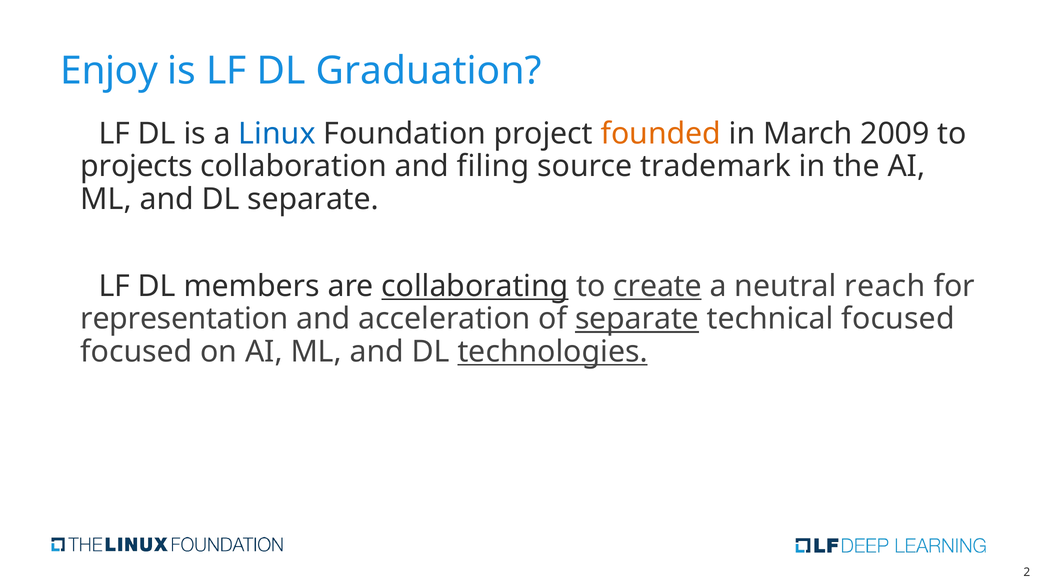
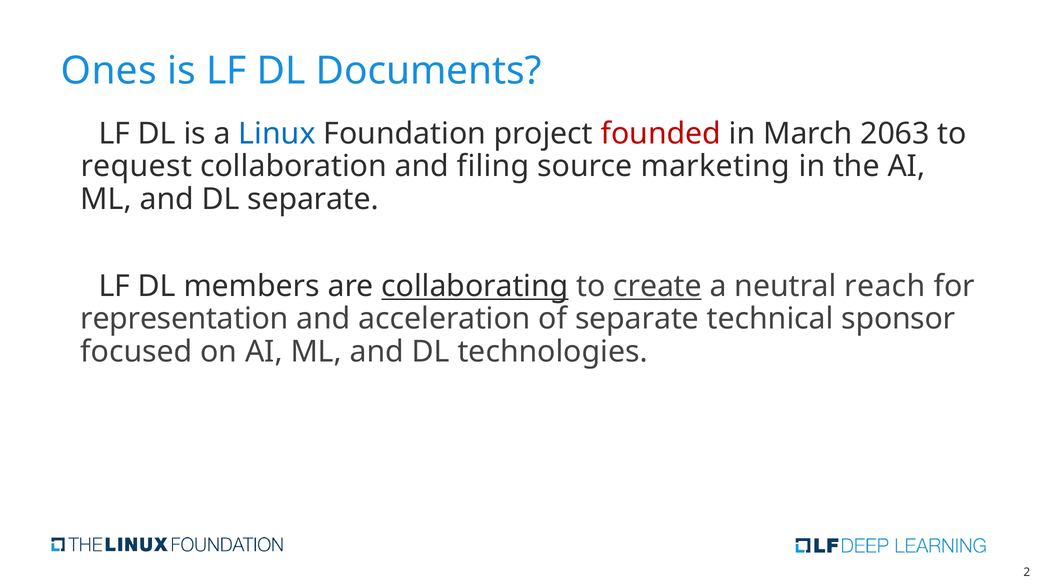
Enjoy: Enjoy -> Ones (109, 71)
Graduation: Graduation -> Documents (429, 71)
founded colour: orange -> red (661, 134)
2009: 2009 -> 2063 (895, 134)
projects: projects -> request (136, 166)
trademark: trademark -> marketing (715, 166)
separate underline: present -> none (637, 319)
technical focused: focused -> sponsor (898, 319)
technologies underline: present -> none (553, 352)
